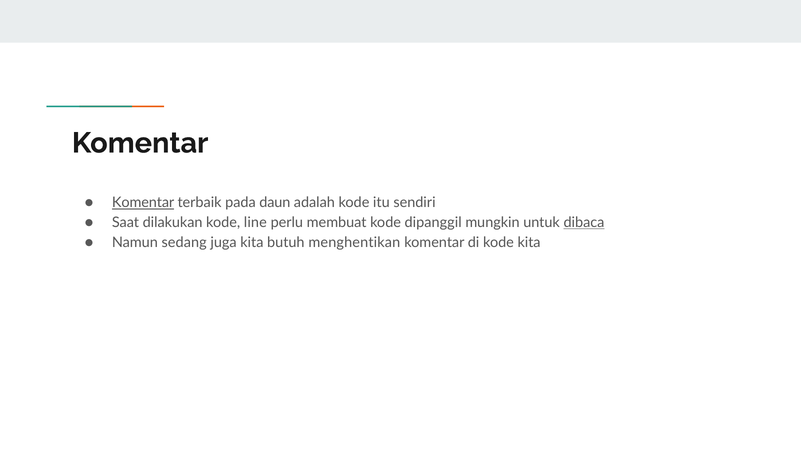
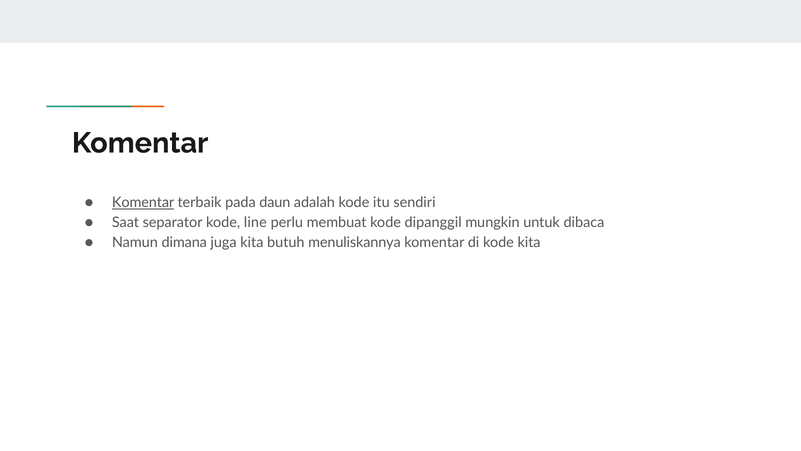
dilakukan: dilakukan -> separator (173, 222)
dibaca underline: present -> none (584, 222)
sedang: sedang -> dimana (184, 242)
menghentikan: menghentikan -> menuliskannya (354, 242)
